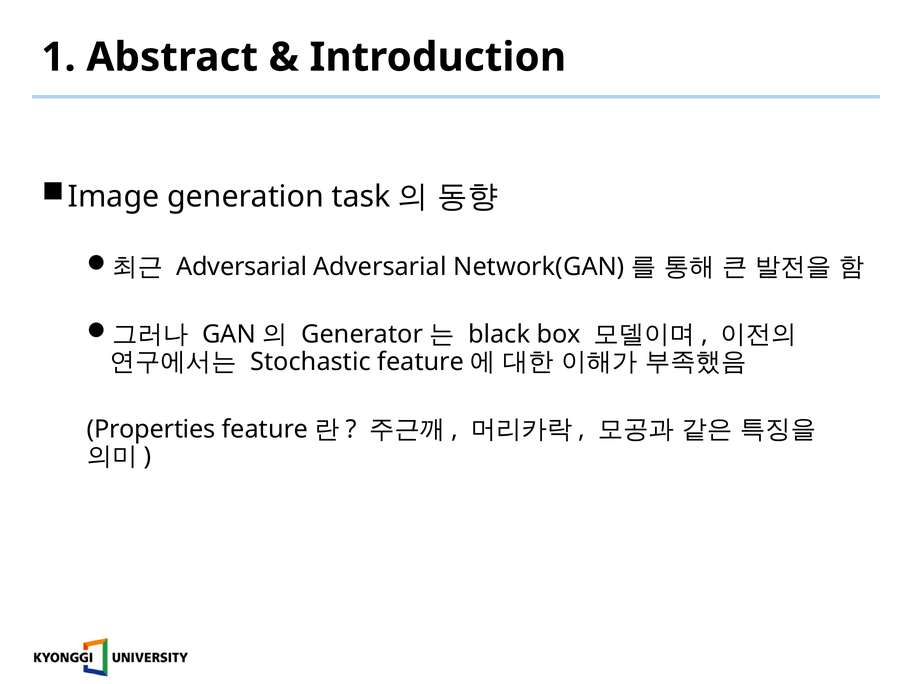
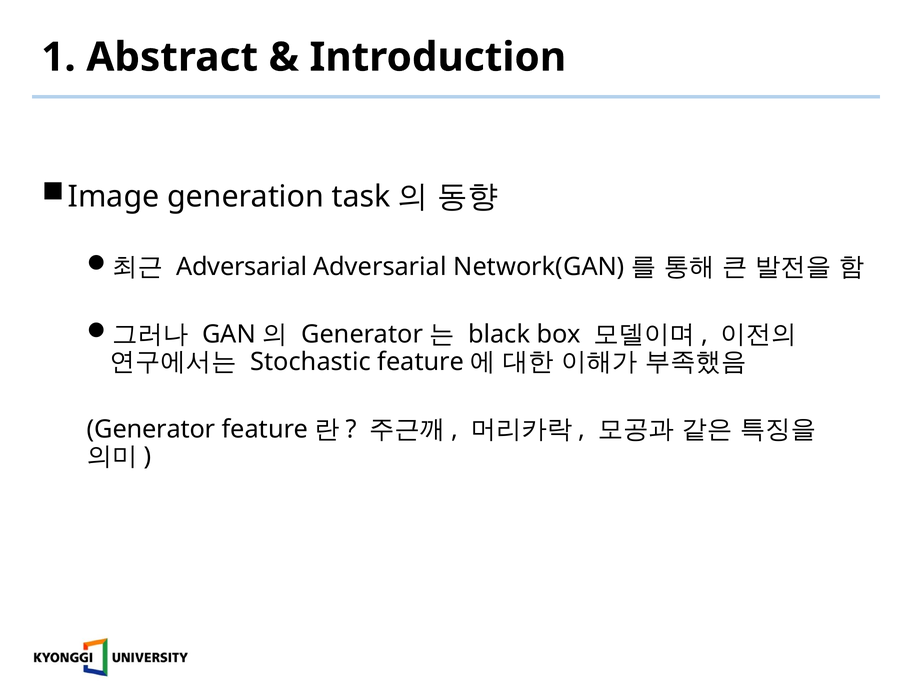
Properties: Properties -> Generator (151, 429)
